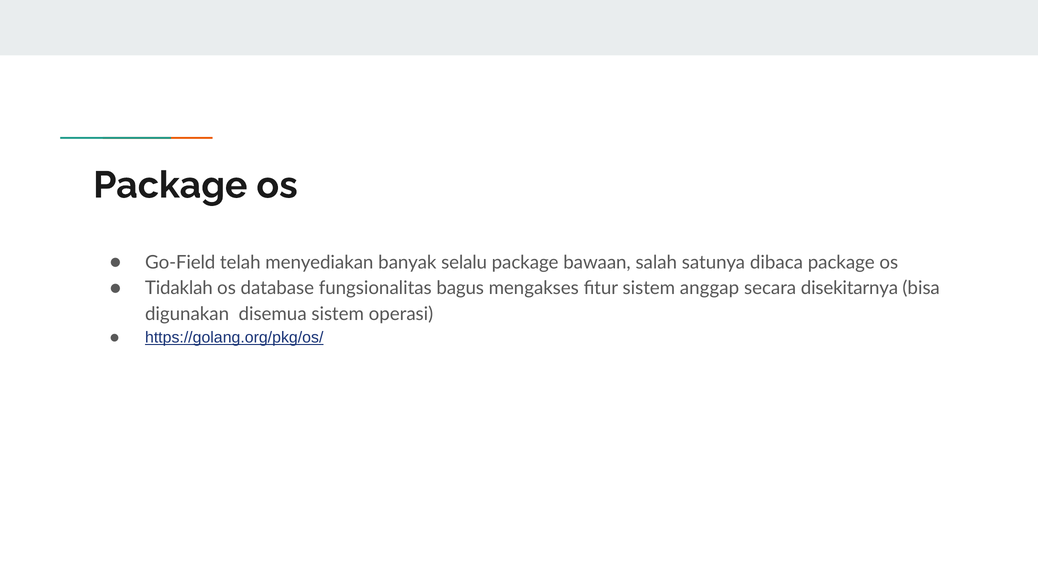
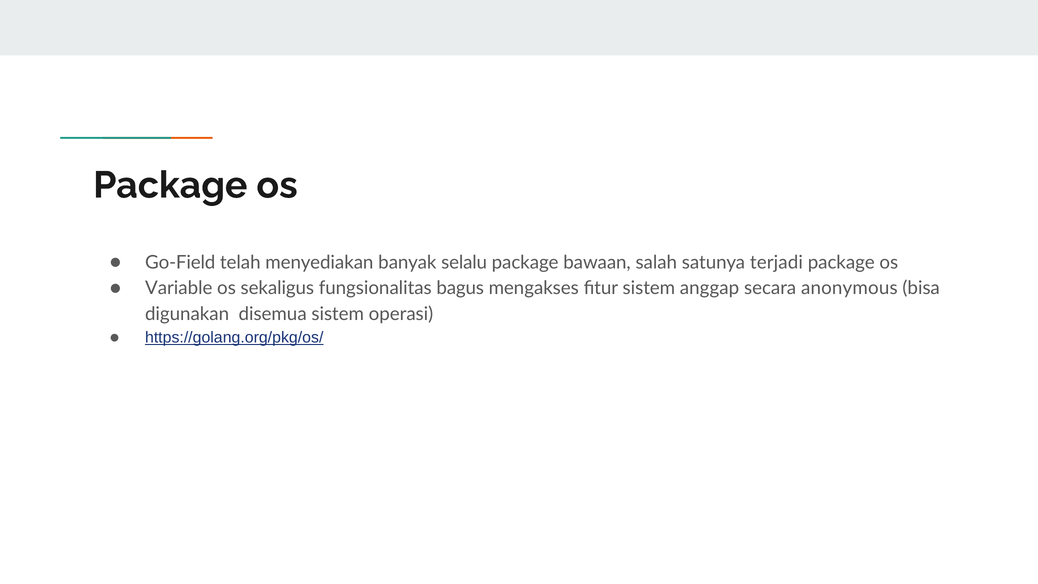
dibaca: dibaca -> terjadi (776, 262)
Tidaklah: Tidaklah -> Variable (179, 288)
database: database -> sekaligus (277, 288)
disekitarnya: disekitarnya -> anonymous (849, 288)
